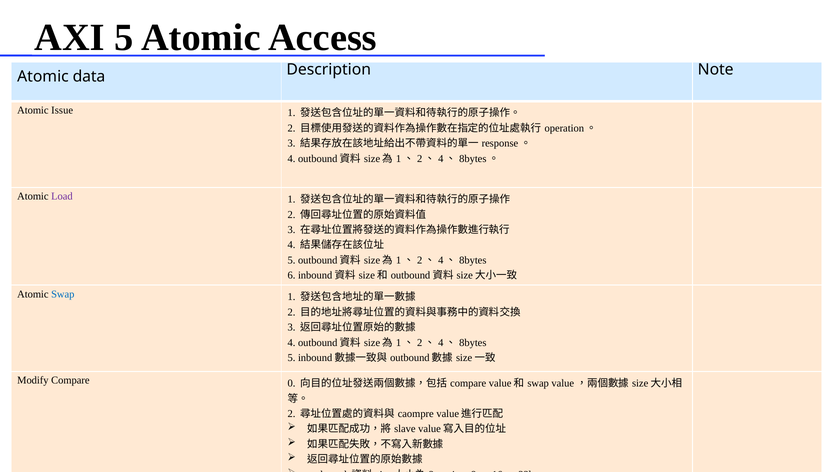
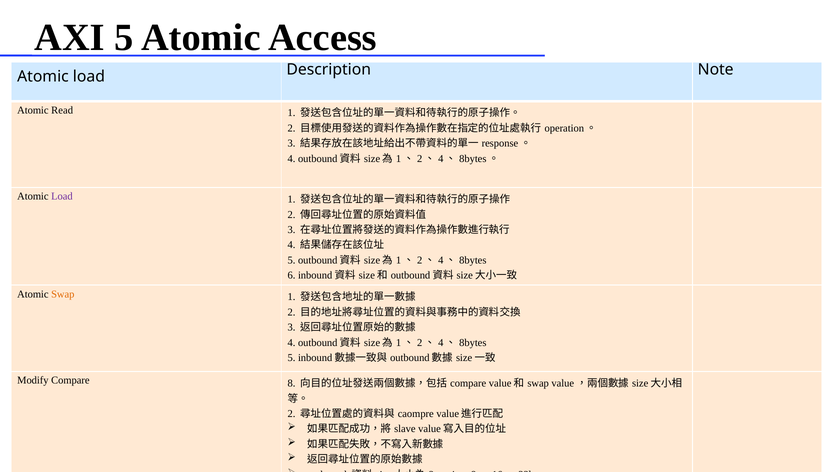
data: data -> load (89, 77)
Issue: Issue -> Read (62, 110)
Swap colour: blue -> orange (63, 294)
0: 0 -> 8 (291, 383)
